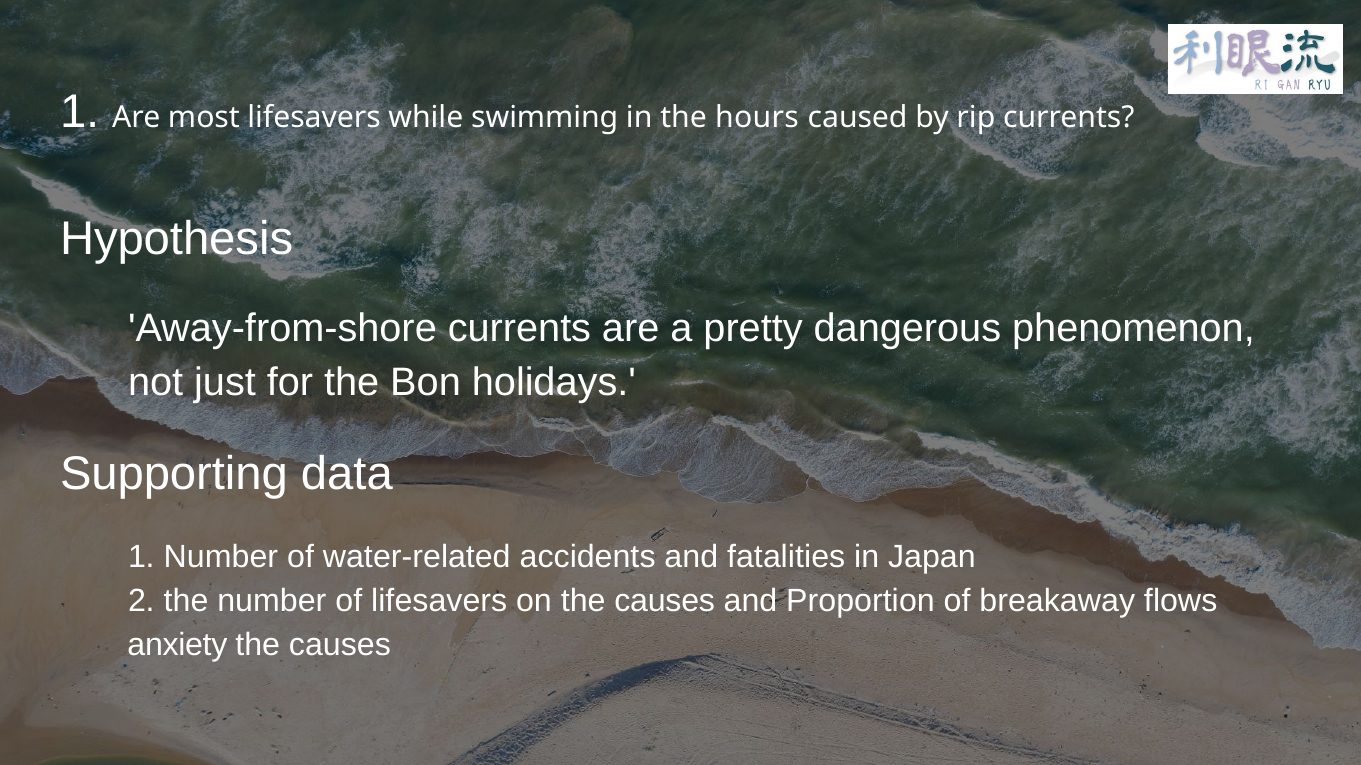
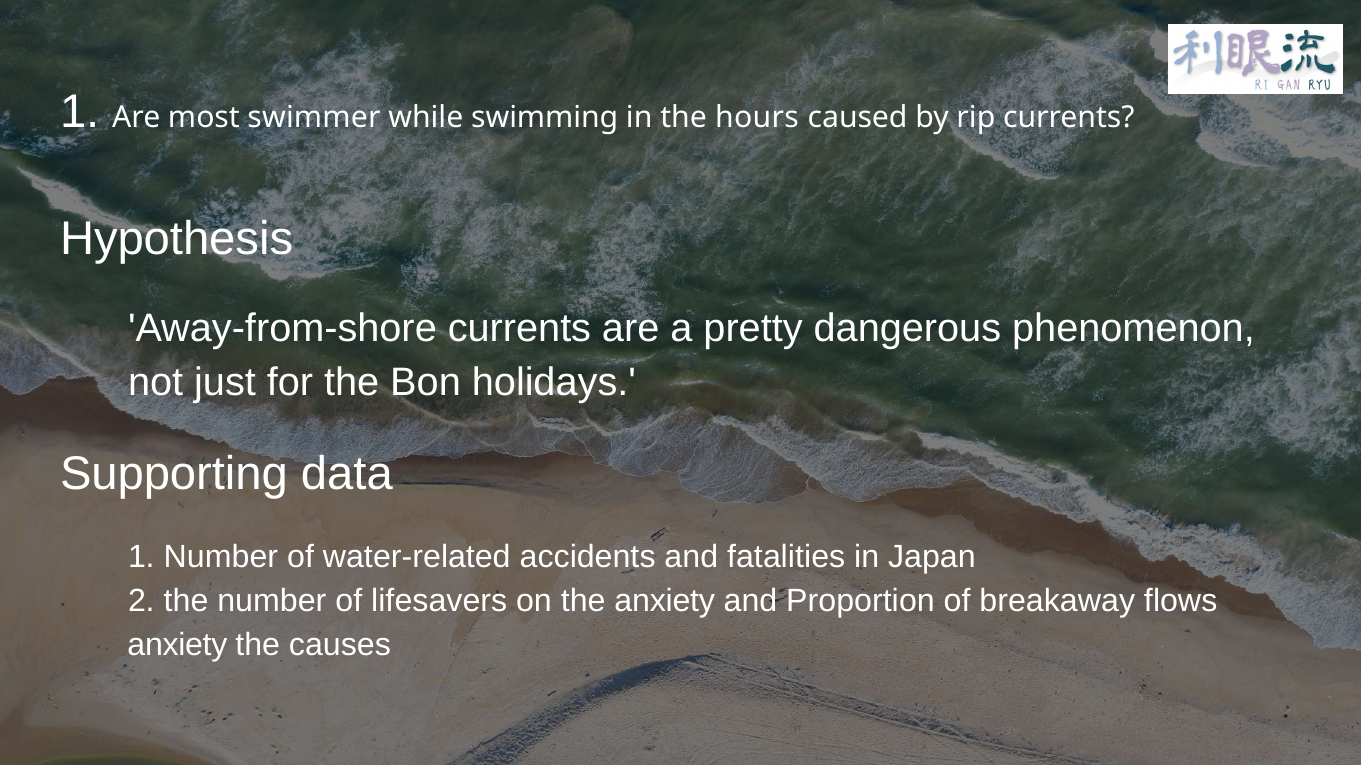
most lifesavers: lifesavers -> swimmer (314, 117)
on the causes: causes -> anxiety (665, 601)
